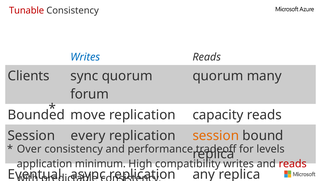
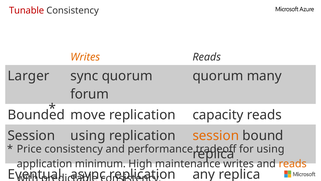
Writes colour: blue -> orange (85, 57)
Clients: Clients -> Larger (29, 76)
Session every: every -> using (88, 135)
Over: Over -> Price (29, 149)
for levels: levels -> using (270, 149)
compatibility: compatibility -> maintenance (188, 163)
reads colour: red -> orange (293, 163)
